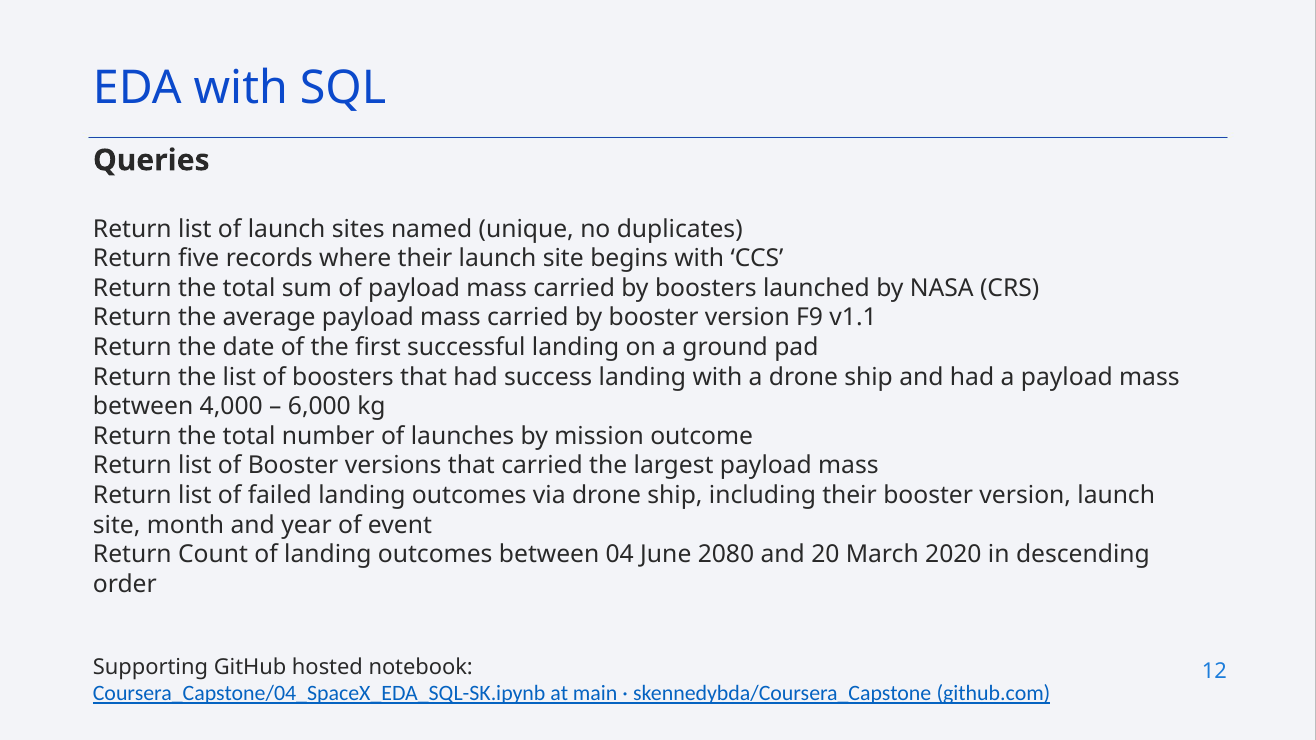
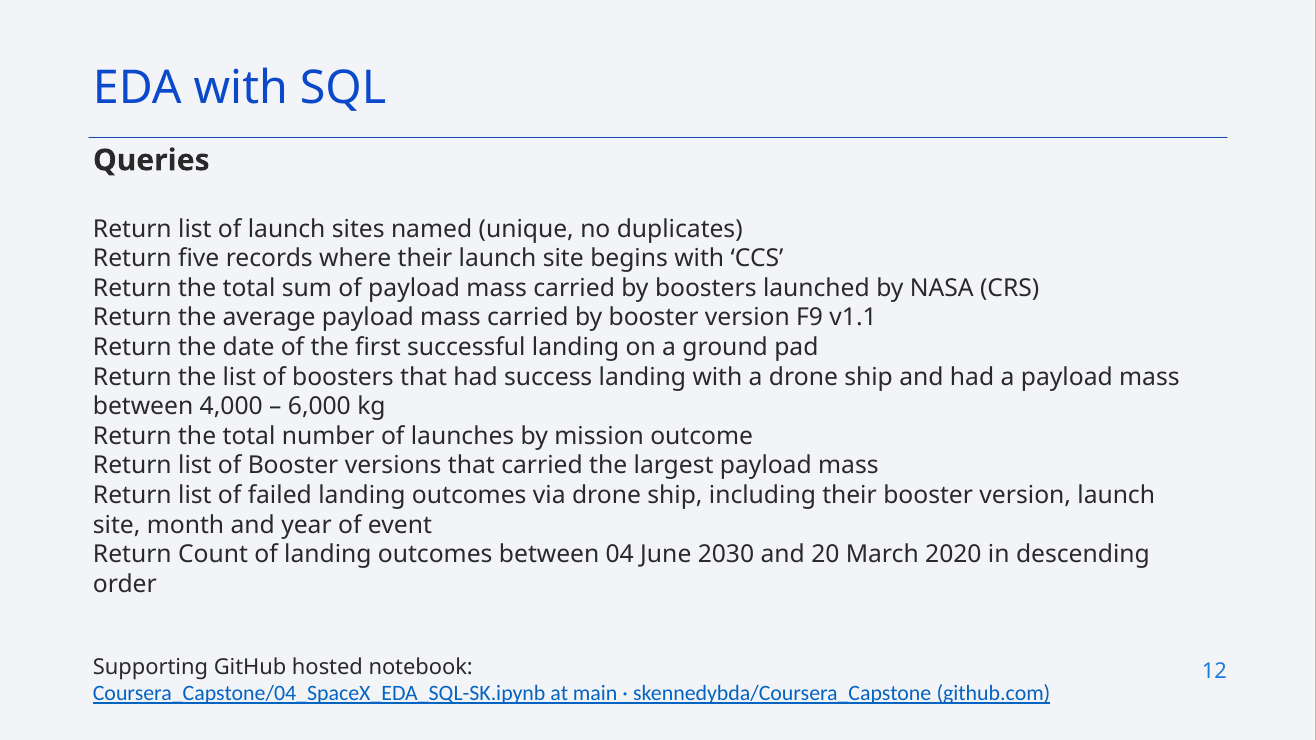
2080: 2080 -> 2030 (726, 555)
